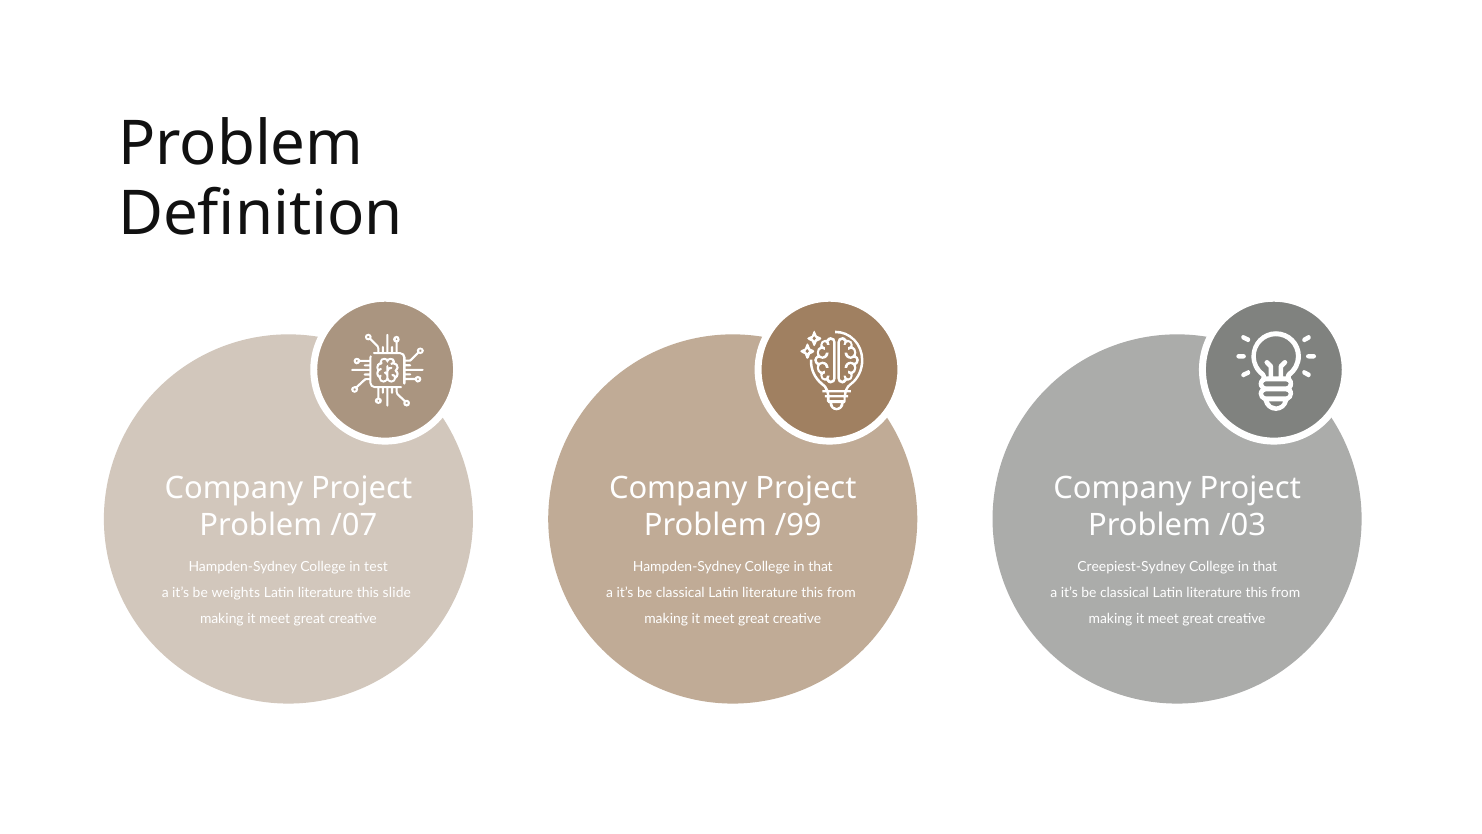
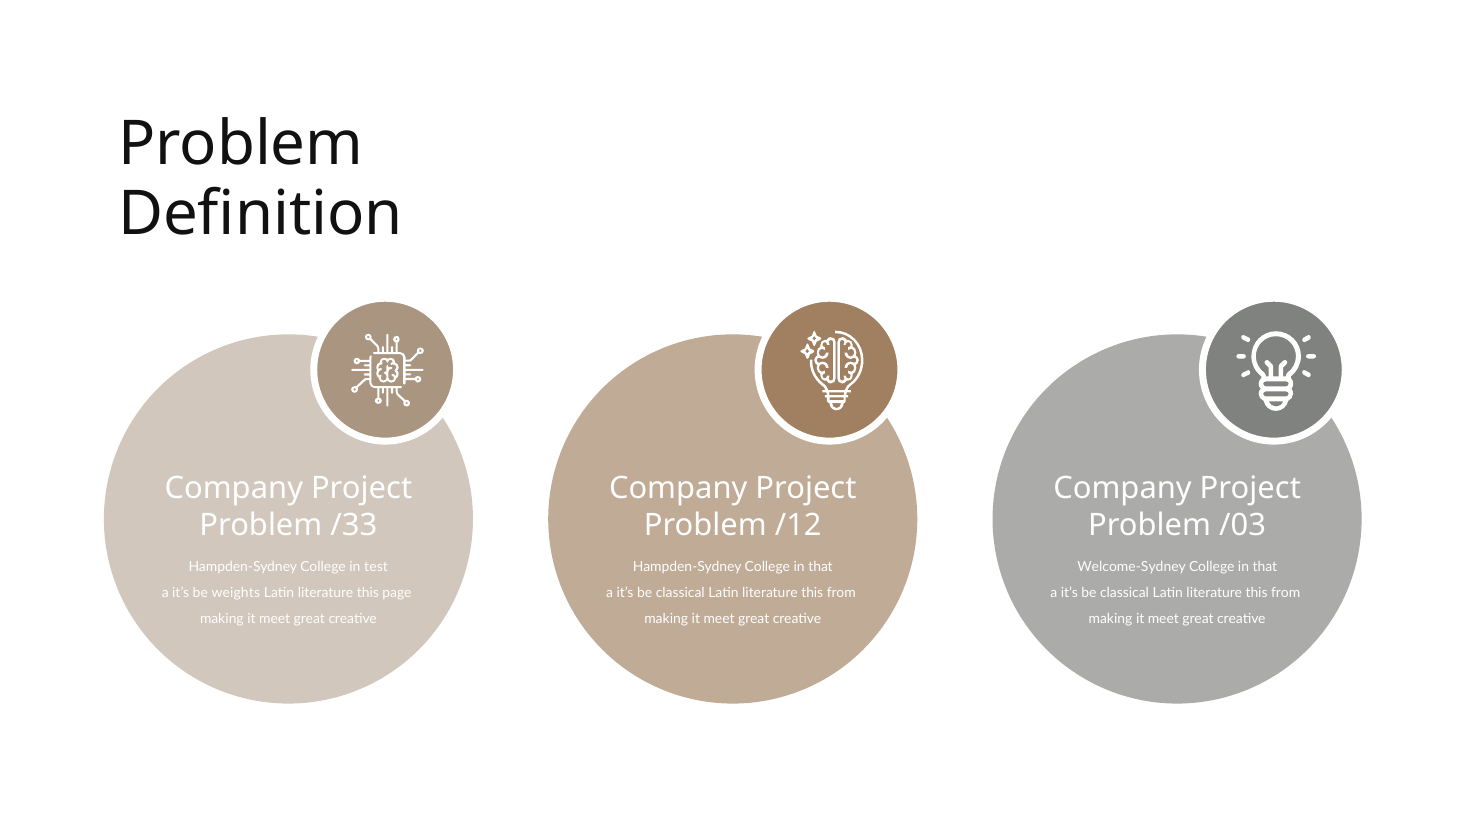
/07: /07 -> /33 (354, 525)
/99: /99 -> /12 (798, 525)
Creepiest-Sydney: Creepiest-Sydney -> Welcome-Sydney (1132, 566)
slide: slide -> page (397, 592)
